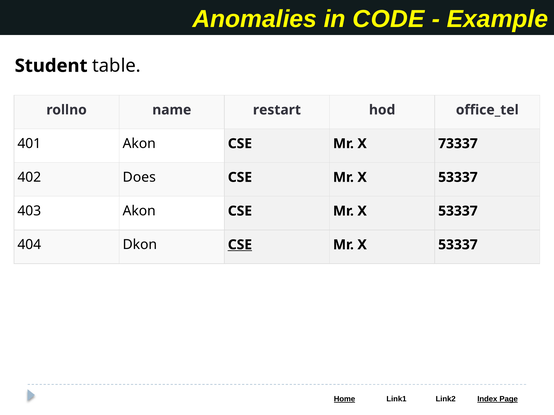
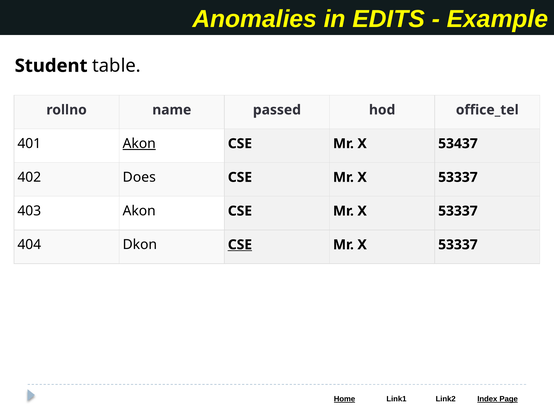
CODE: CODE -> EDITS (389, 19)
restart: restart -> passed (277, 110)
Akon underline: none -> present (139, 144)
73337: 73337 -> 53437 (458, 144)
